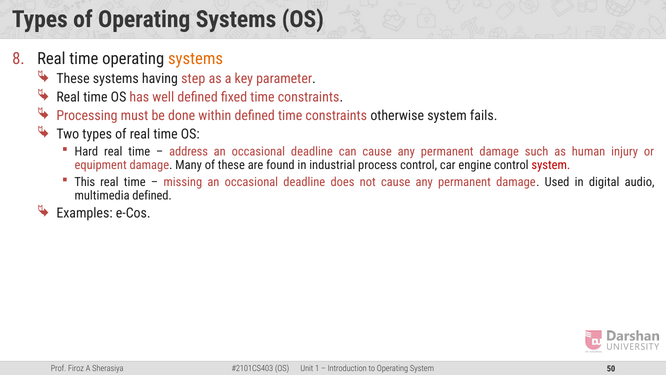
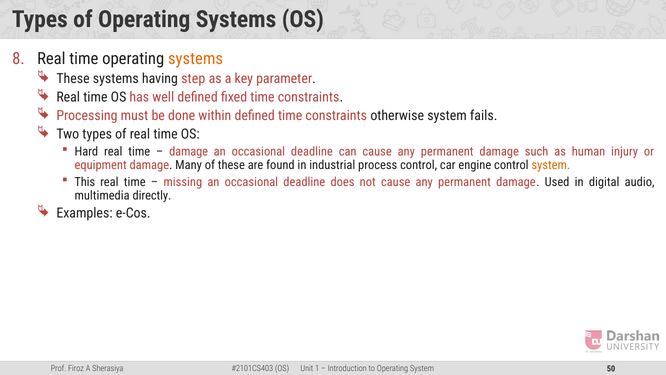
address: address -> damage (189, 152)
system colour: red -> orange (551, 165)
multimedia defined: defined -> directly (152, 195)
